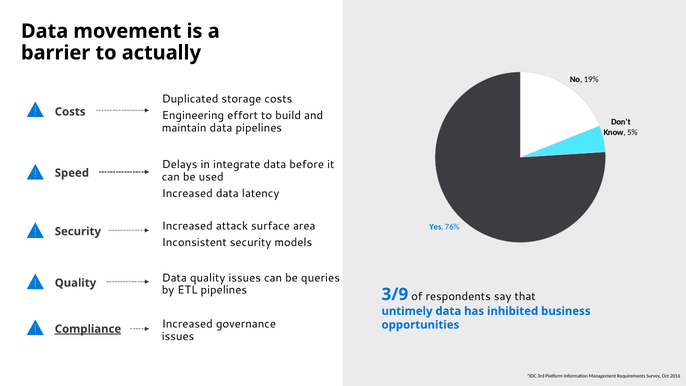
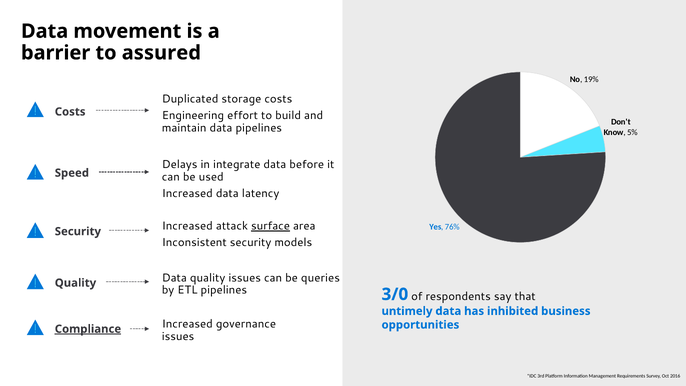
actually: actually -> assured (161, 53)
surface underline: none -> present (271, 226)
3/9: 3/9 -> 3/0 (395, 294)
